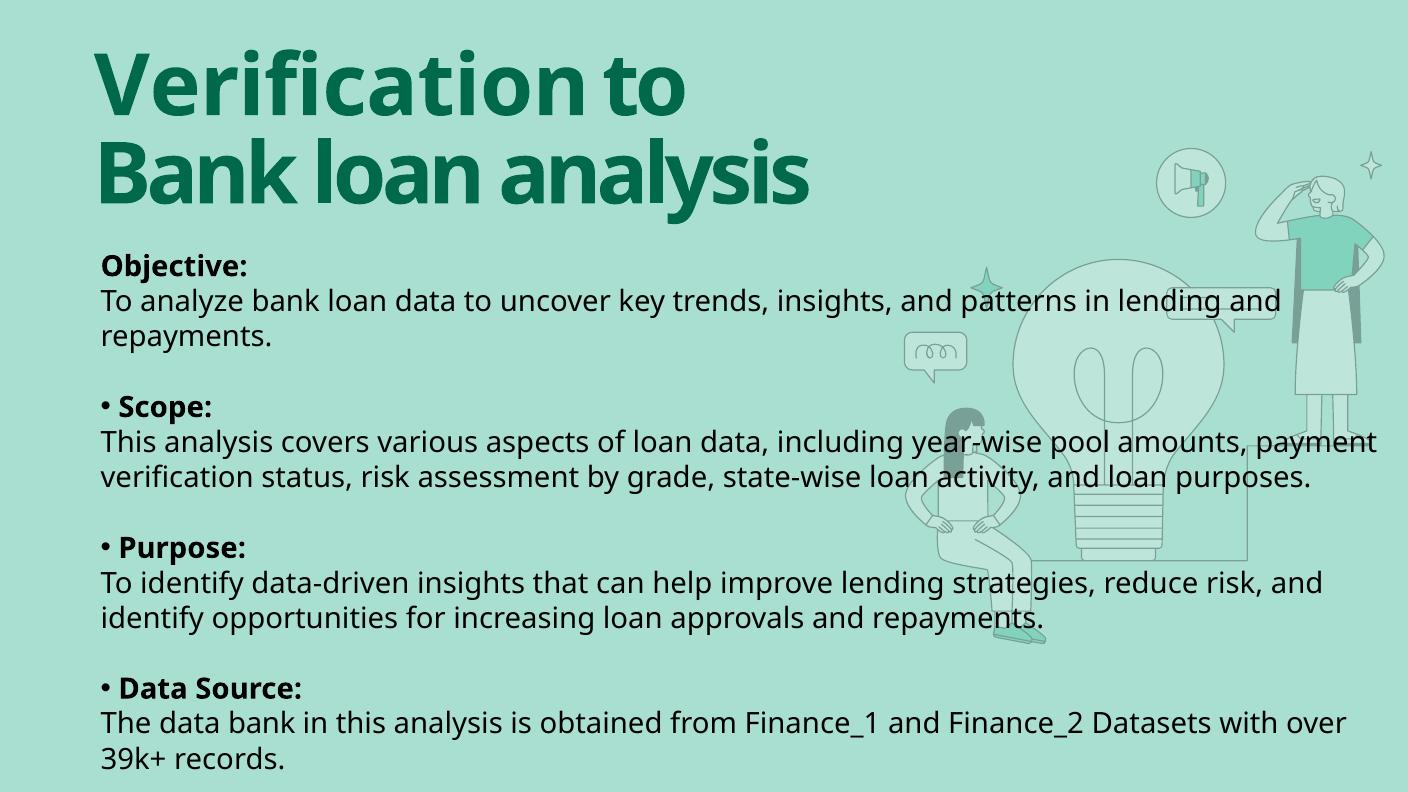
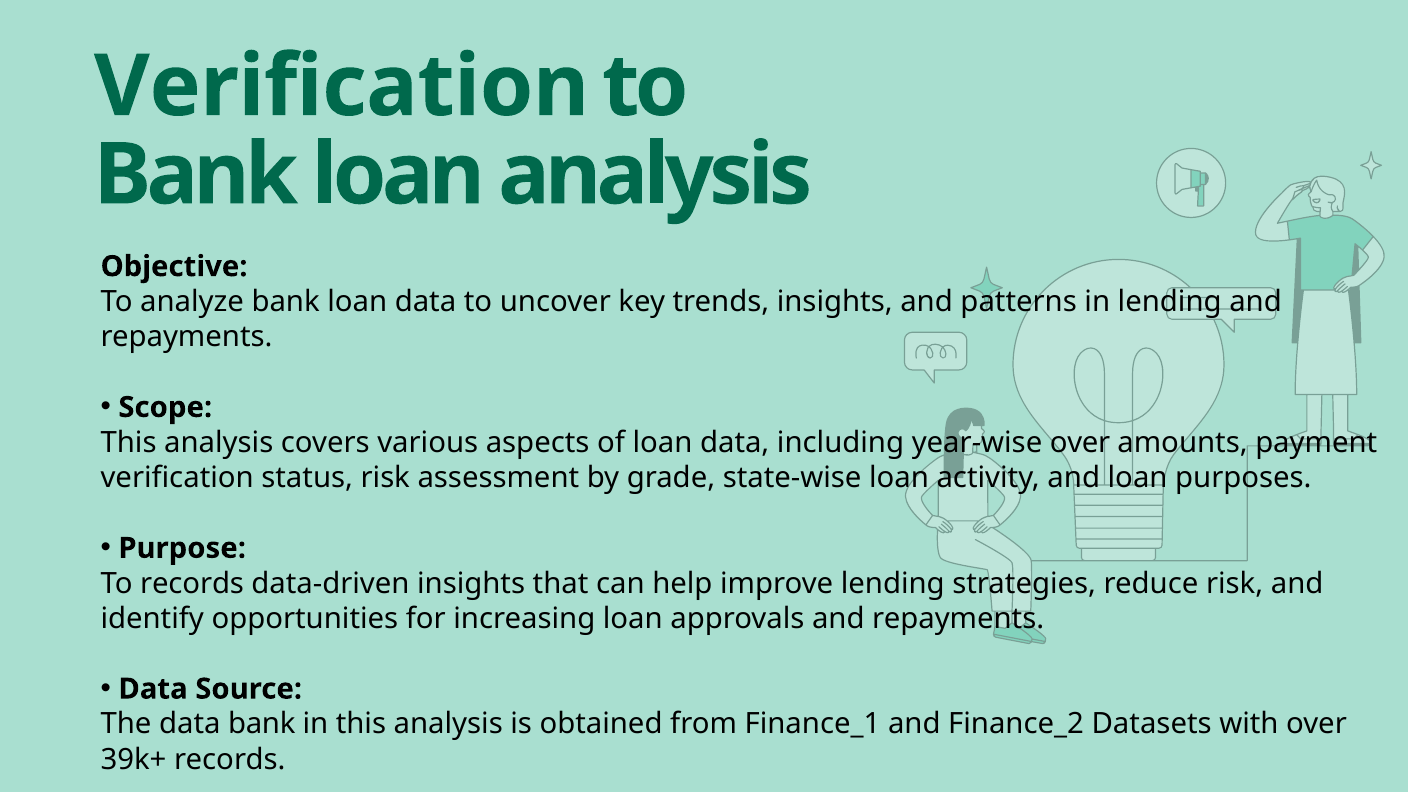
year-wise pool: pool -> over (1080, 443)
To identify: identify -> records (192, 583)
